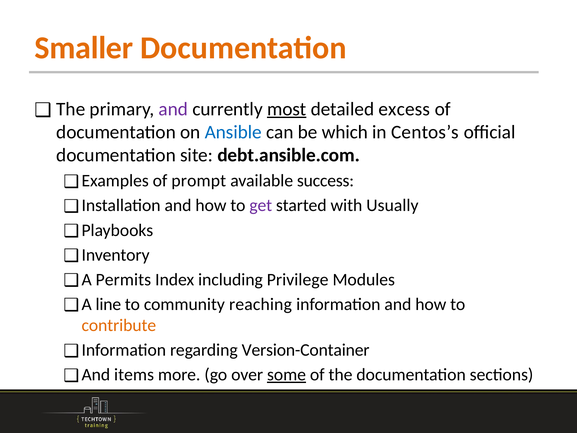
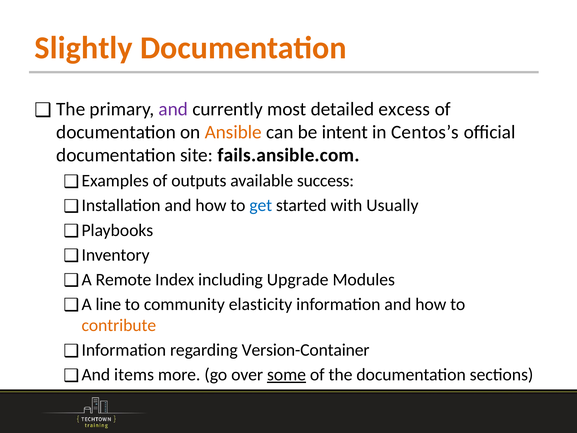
Smaller: Smaller -> Slightly (84, 48)
most underline: present -> none (287, 109)
Ansible colour: blue -> orange (233, 132)
which: which -> intent (345, 132)
debt.ansible.com: debt.ansible.com -> fails.ansible.com (289, 155)
prompt: prompt -> outputs (199, 181)
get colour: purple -> blue (261, 205)
Permits: Permits -> Remote (123, 279)
Privilege: Privilege -> Upgrade (298, 279)
reaching: reaching -> elasticity (261, 304)
